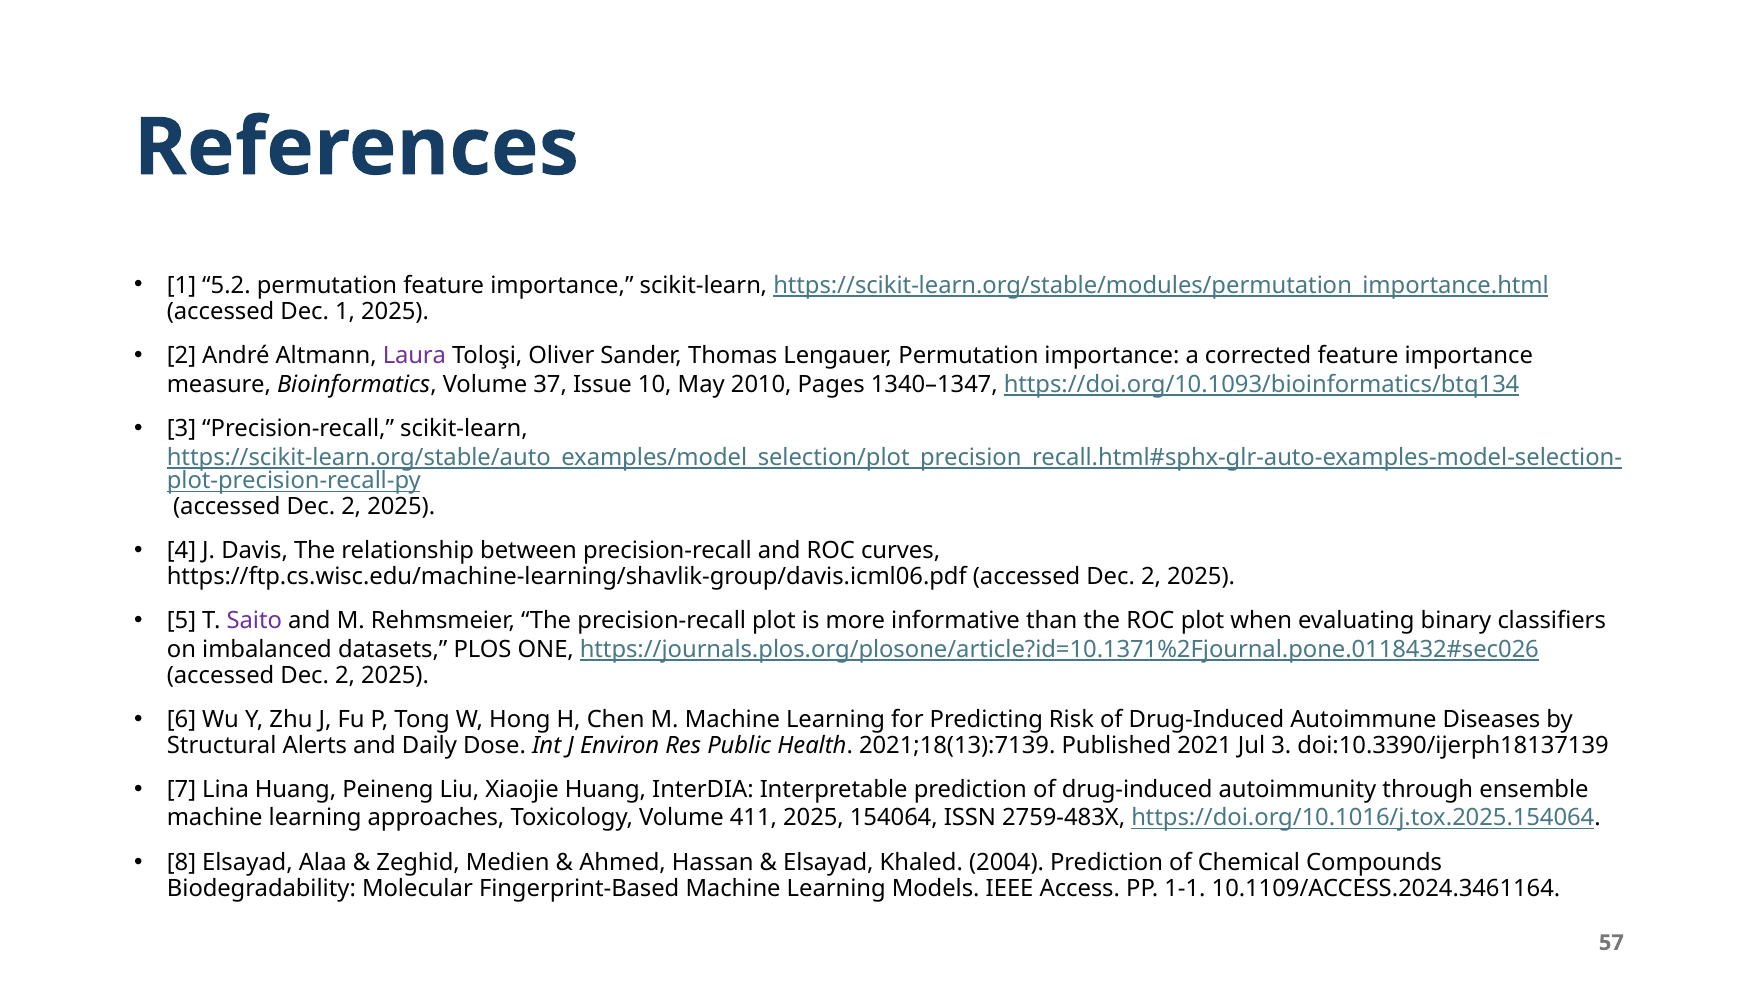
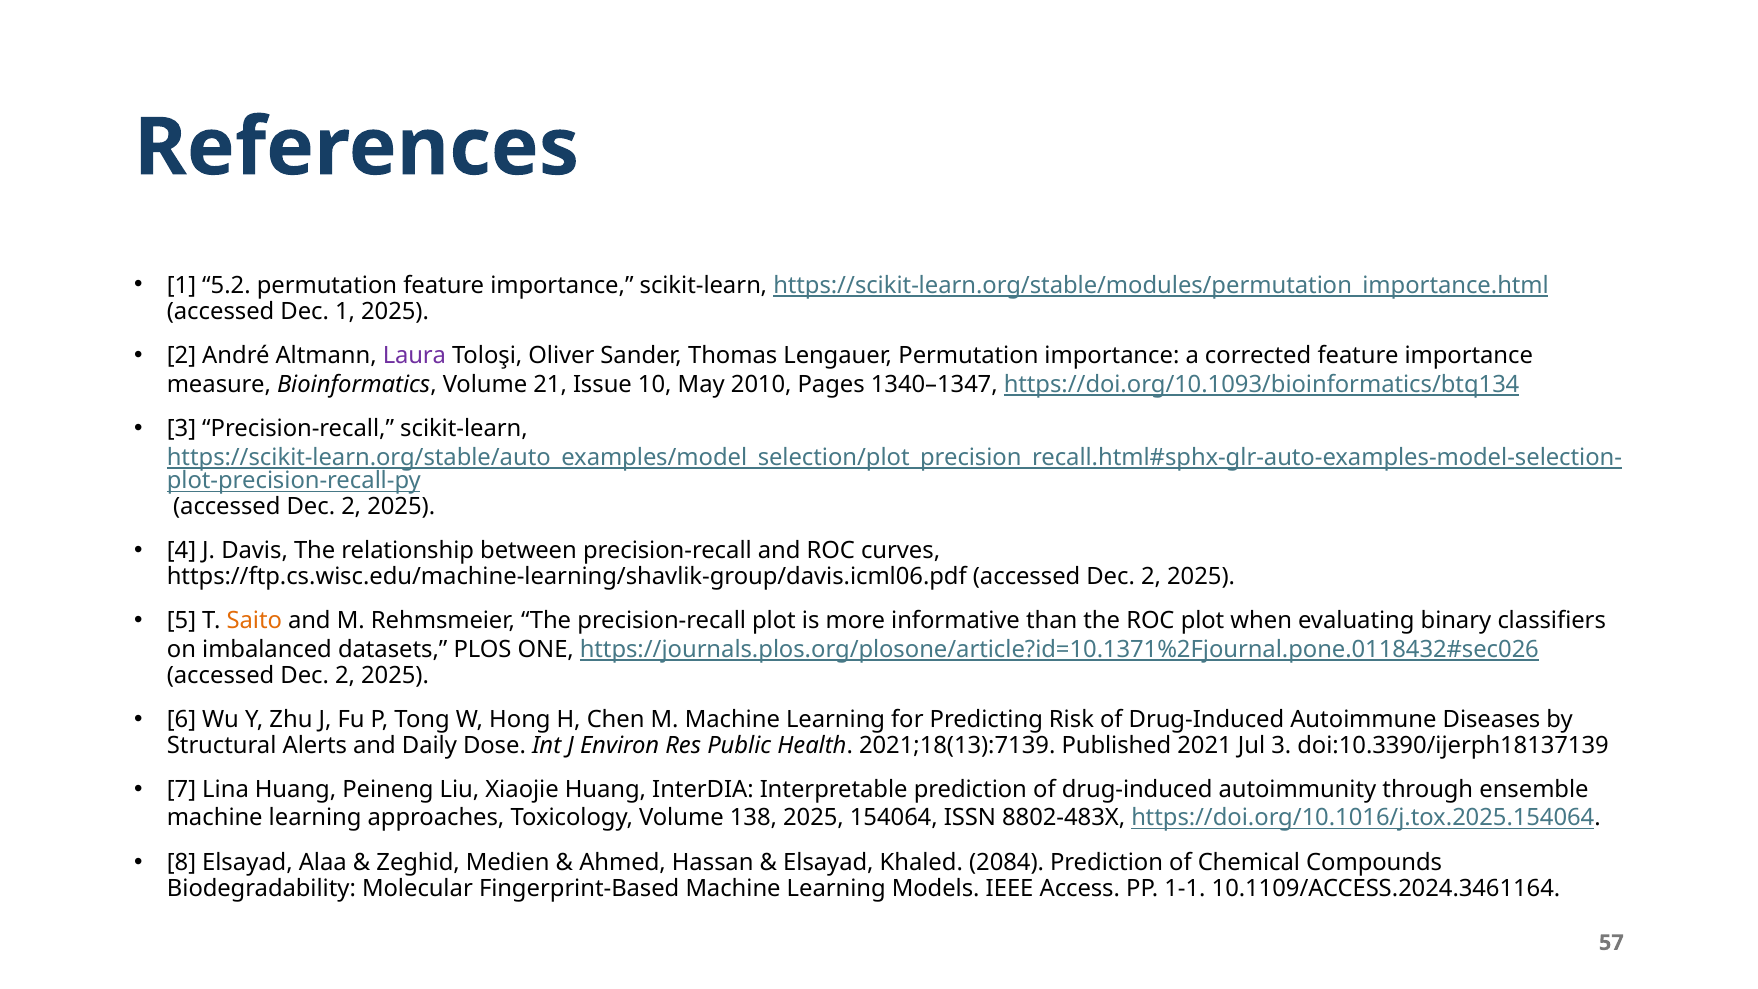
37: 37 -> 21 (550, 384)
Saito colour: purple -> orange (254, 621)
411: 411 -> 138 (753, 818)
2759-483X: 2759-483X -> 8802-483X (1064, 818)
2004: 2004 -> 2084 (1007, 863)
